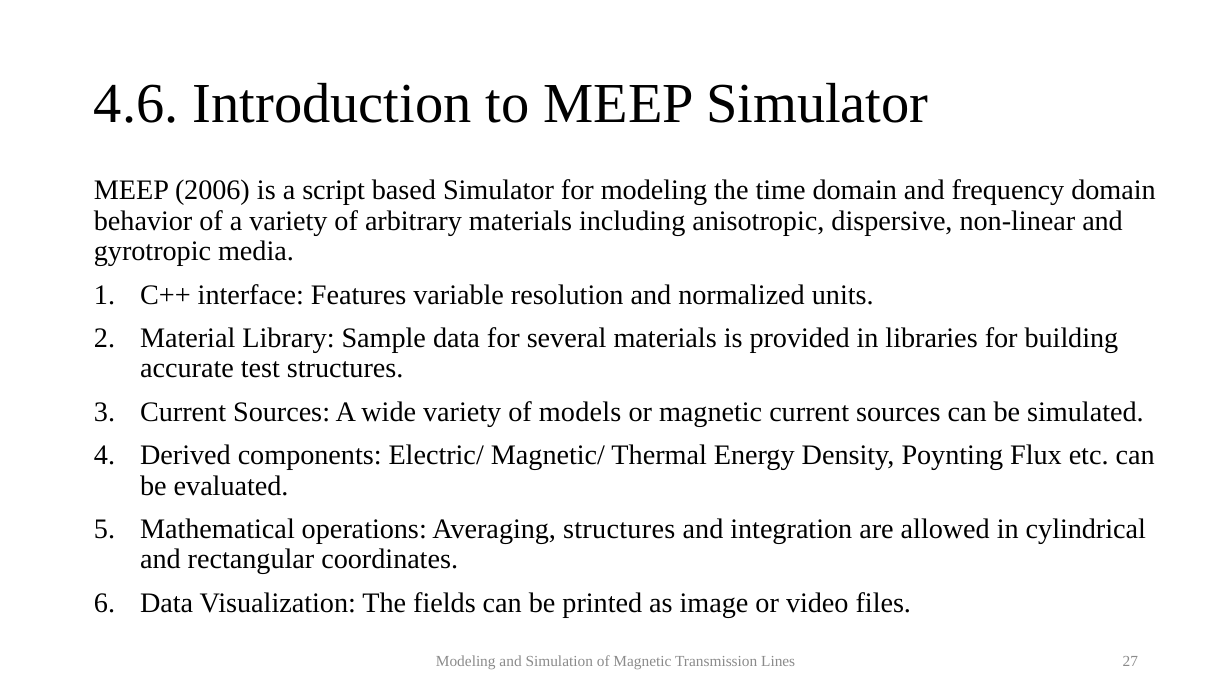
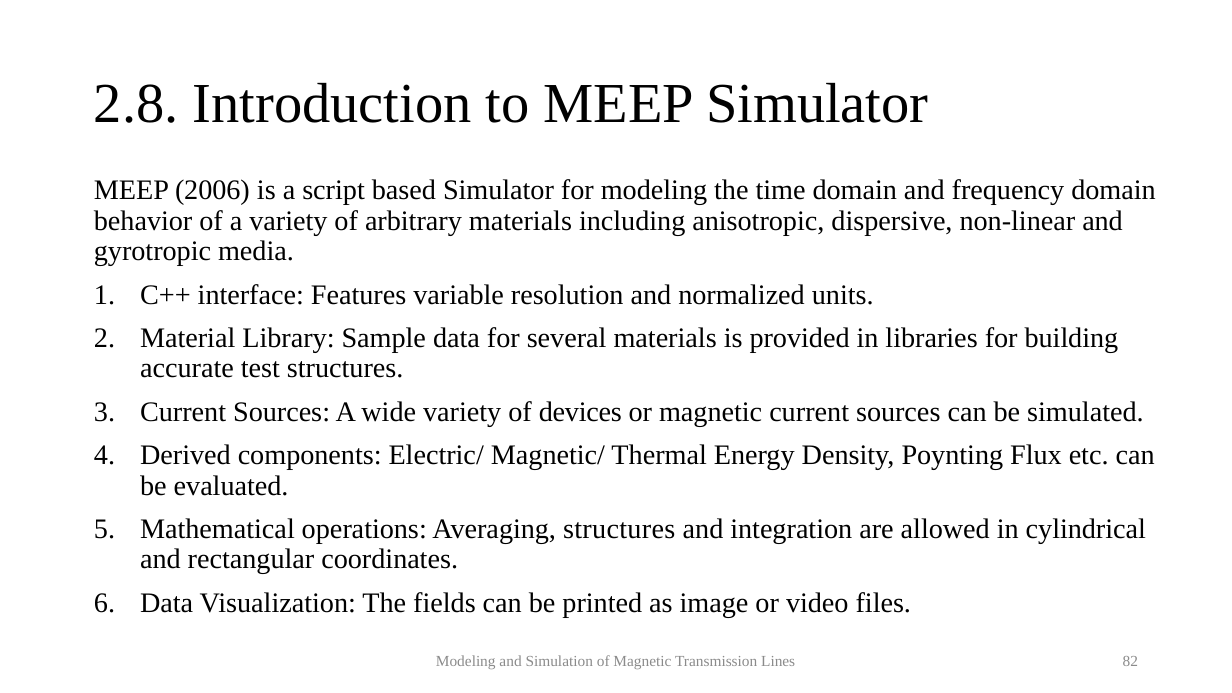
4.6: 4.6 -> 2.8 (136, 103)
models: models -> devices (580, 412)
27: 27 -> 82 (1130, 662)
